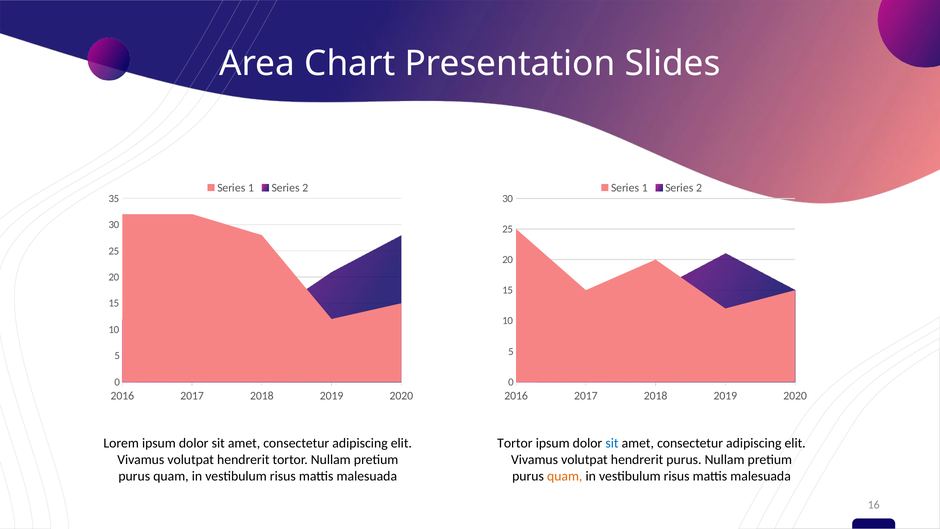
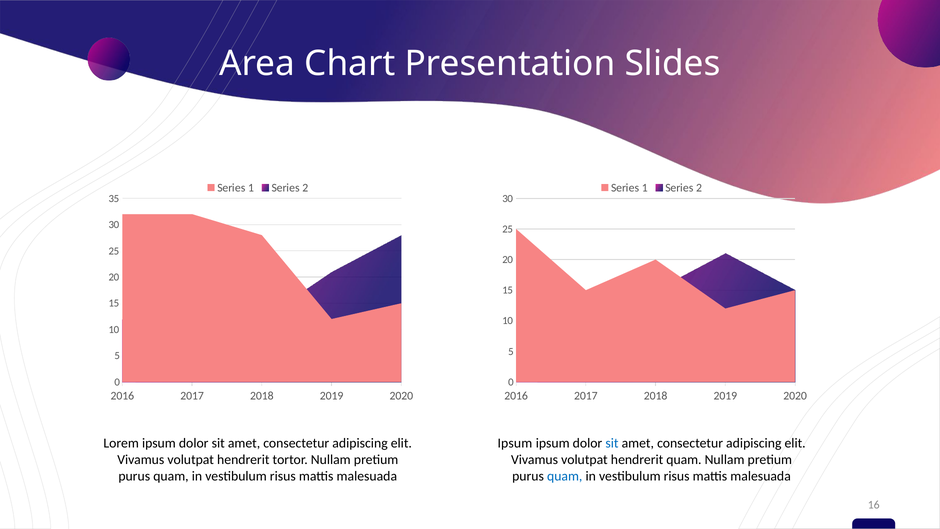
Tortor: Tortor -> Ipsum (515, 443)
hendrerit purus: purus -> quam (684, 460)
quam colour: orange -> blue (565, 476)
